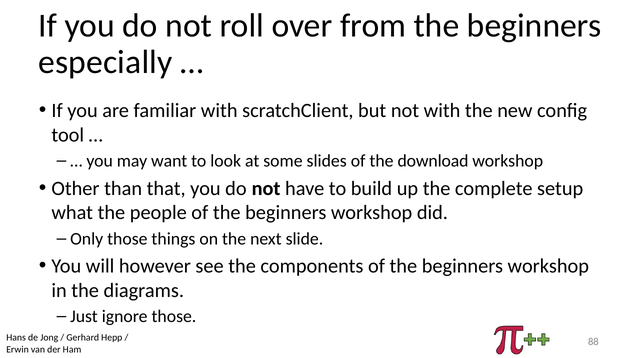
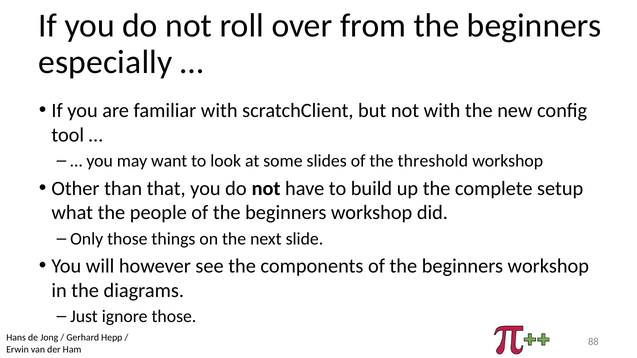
download: download -> threshold (433, 161)
